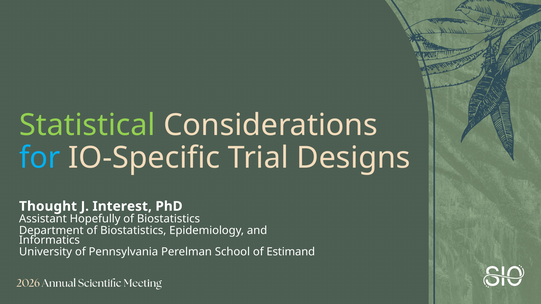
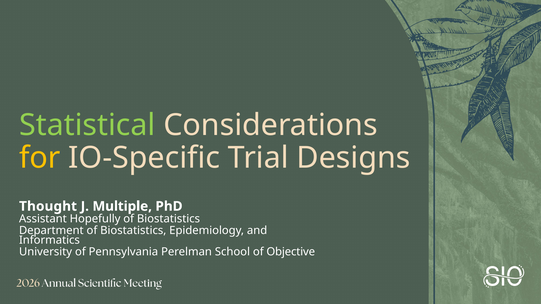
for colour: light blue -> yellow (40, 158)
Interest: Interest -> Multiple (122, 206)
Estimand: Estimand -> Objective (291, 252)
